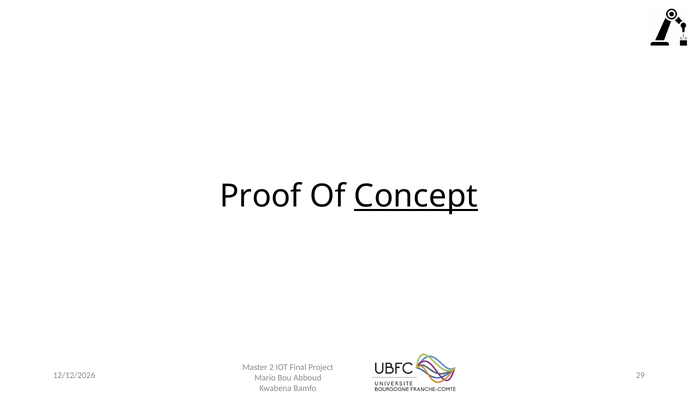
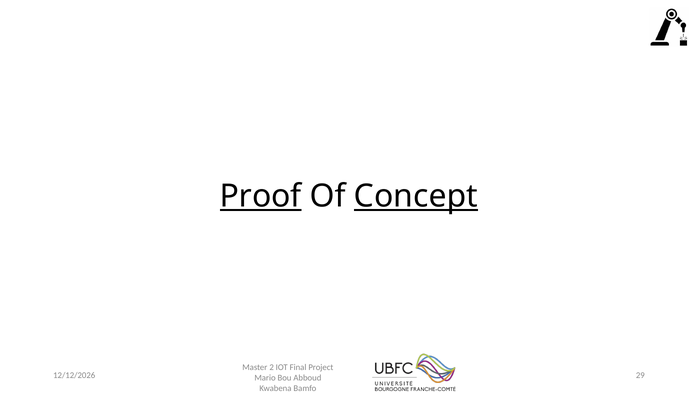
Proof underline: none -> present (261, 196)
